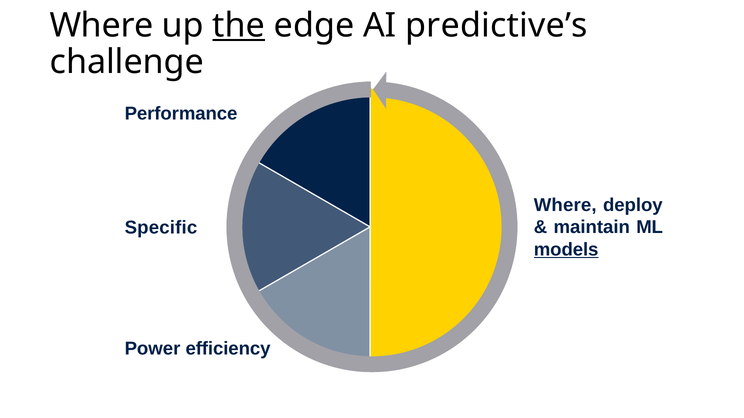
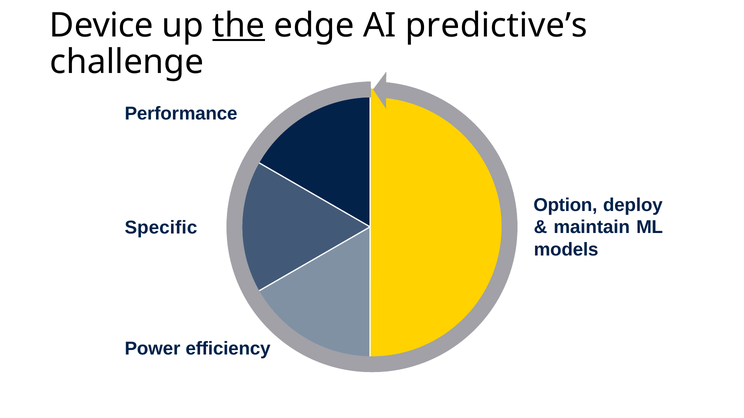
Where: Where -> Device (102, 25)
Where: Where -> Option (565, 205)
models underline: present -> none (566, 250)
